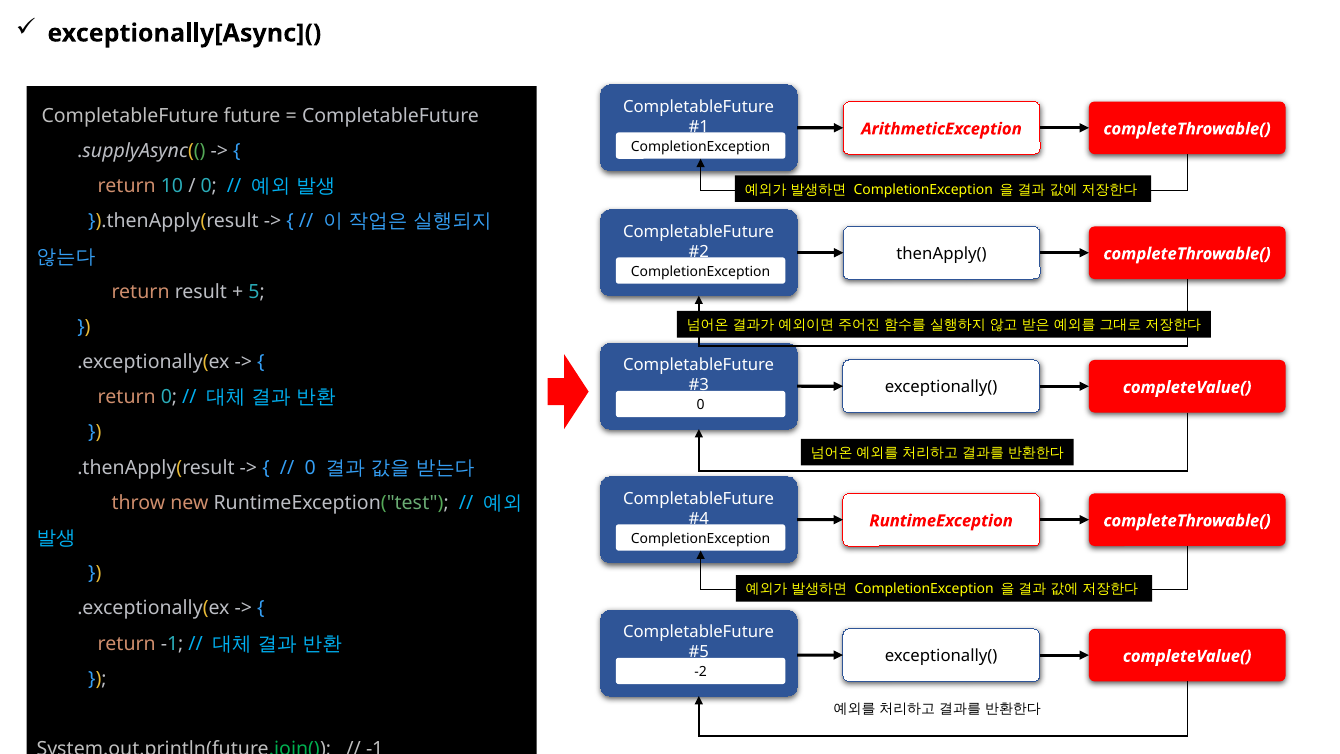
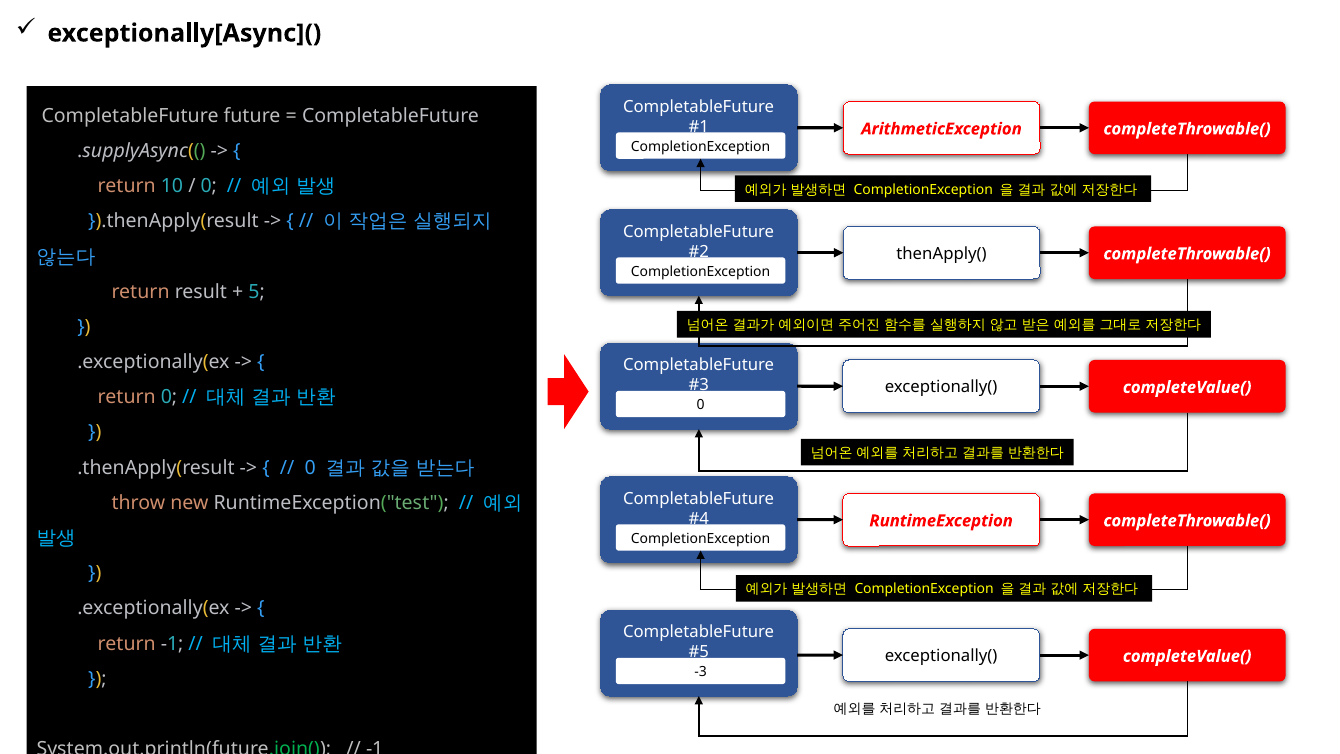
-2: -2 -> -3 (701, 672)
